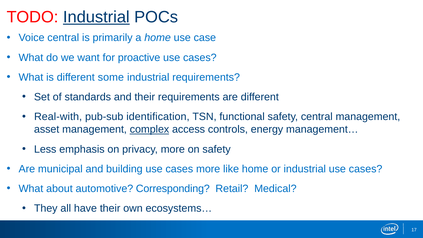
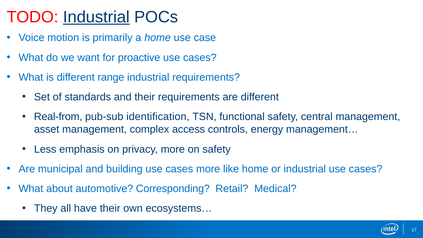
Voice central: central -> motion (63, 38)
some: some -> range (111, 77)
Real-with: Real-with -> Real-from (58, 117)
complex underline: present -> none (149, 129)
